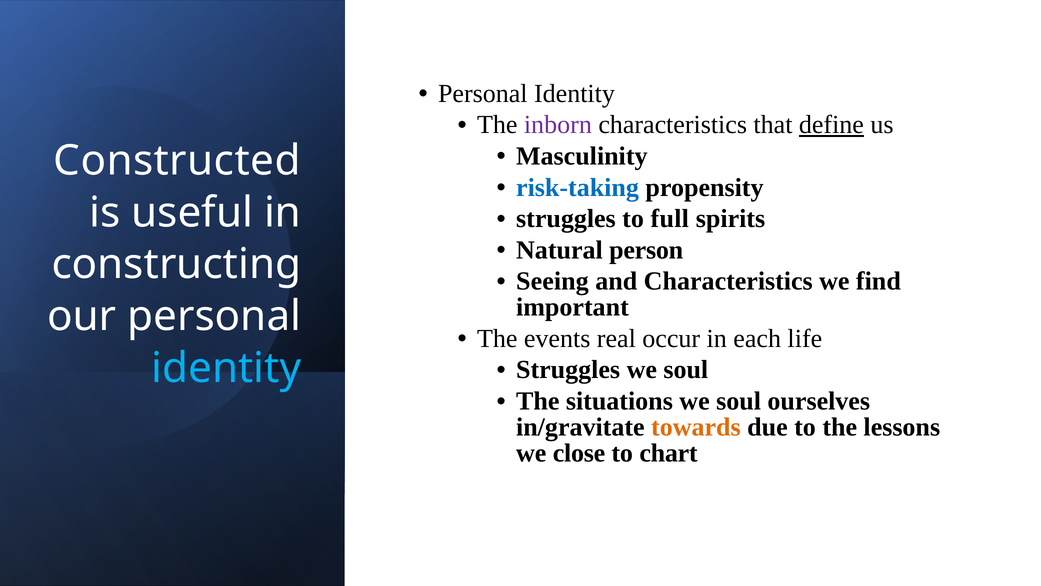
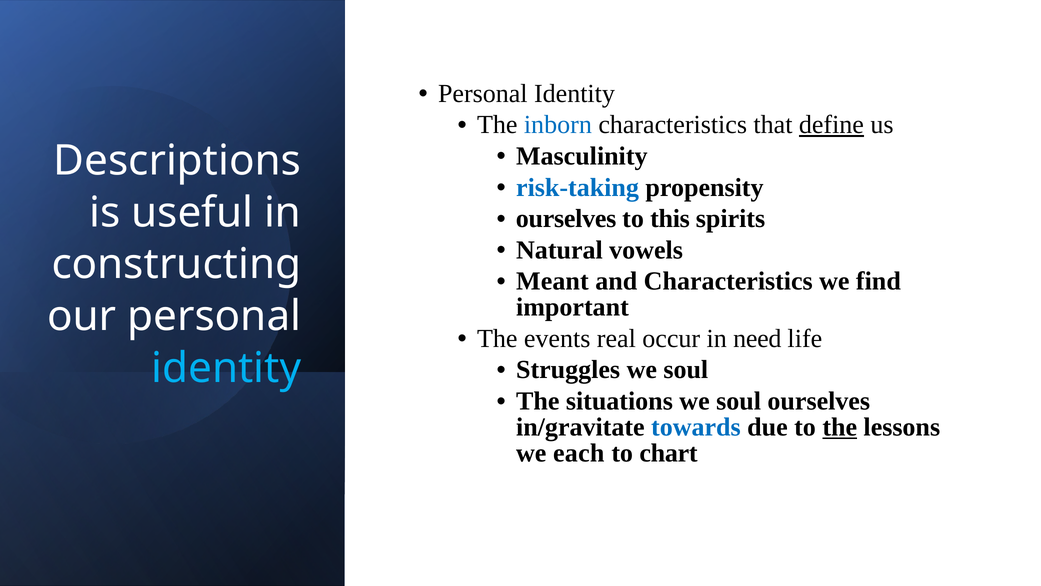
inborn colour: purple -> blue (558, 125)
Constructed: Constructed -> Descriptions (177, 161)
struggles: struggles -> ourselves (566, 219)
full: full -> this (670, 219)
person: person -> vowels (646, 250)
Seeing: Seeing -> Meant (552, 281)
each: each -> need (757, 338)
towards colour: orange -> blue (696, 427)
the underline: none -> present (840, 427)
close: close -> each (579, 453)
